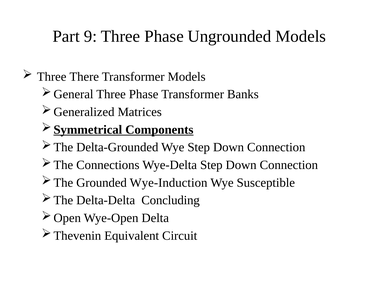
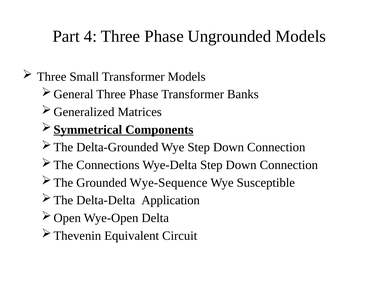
9: 9 -> 4 (90, 36)
There: There -> Small (84, 77)
Wye-Induction: Wye-Induction -> Wye-Sequence (169, 183)
Concluding: Concluding -> Application (171, 200)
